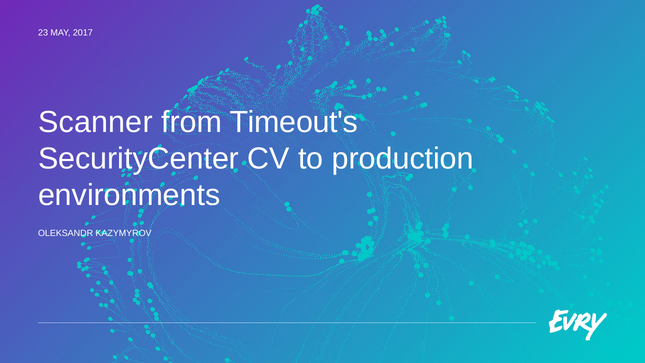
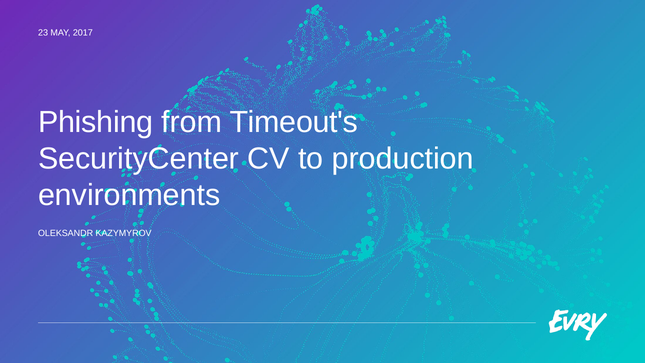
Scanner: Scanner -> Phishing (96, 122)
